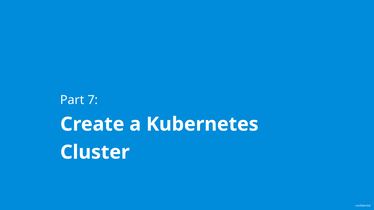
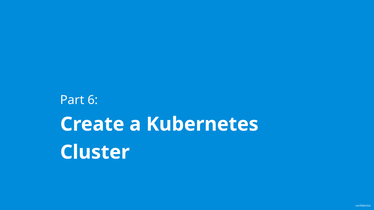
7: 7 -> 6 (93, 100)
